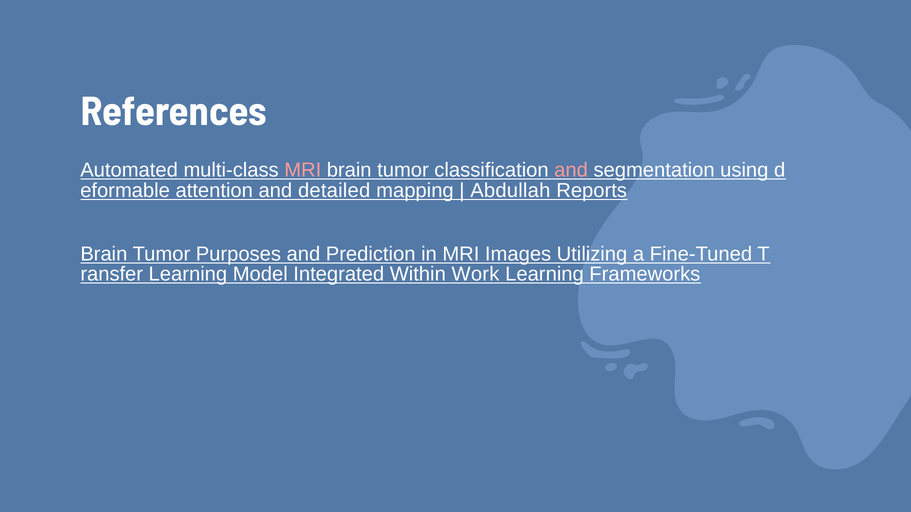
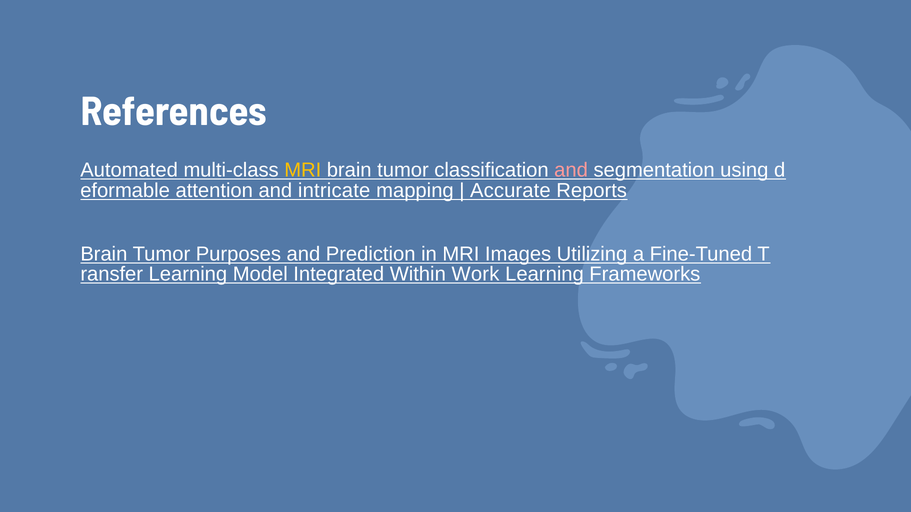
MRI colour: pink -> yellow (303, 170)
detailed: detailed -> intricate (334, 191)
Abdullah: Abdullah -> Accurate (510, 191)
